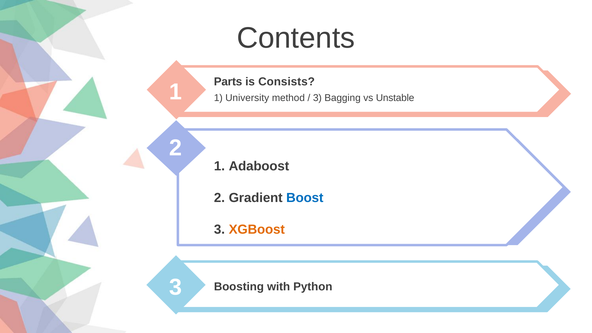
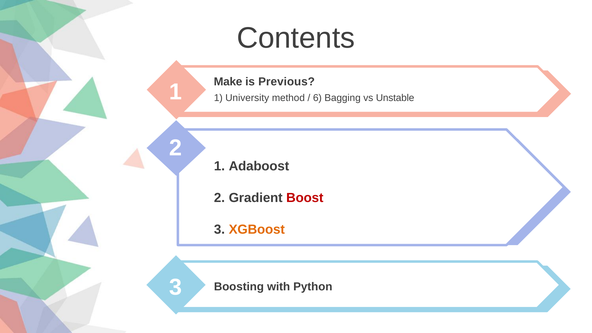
Parts: Parts -> Make (228, 82)
Consists: Consists -> Previous (287, 82)
3: 3 -> 6 (317, 98)
Boost colour: blue -> red (305, 198)
